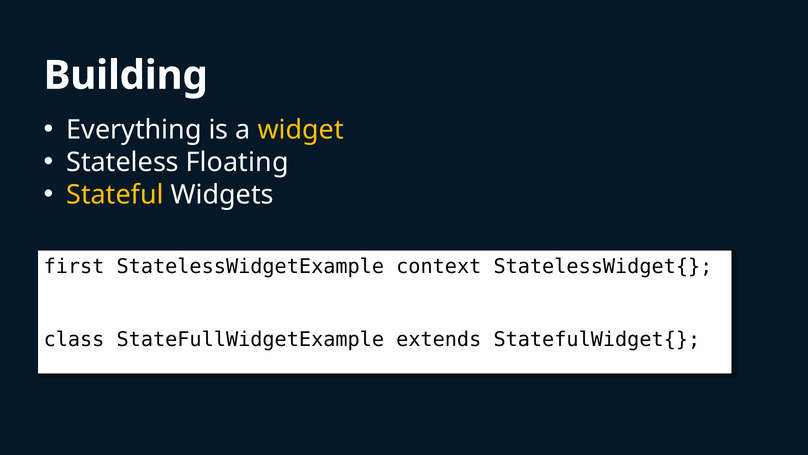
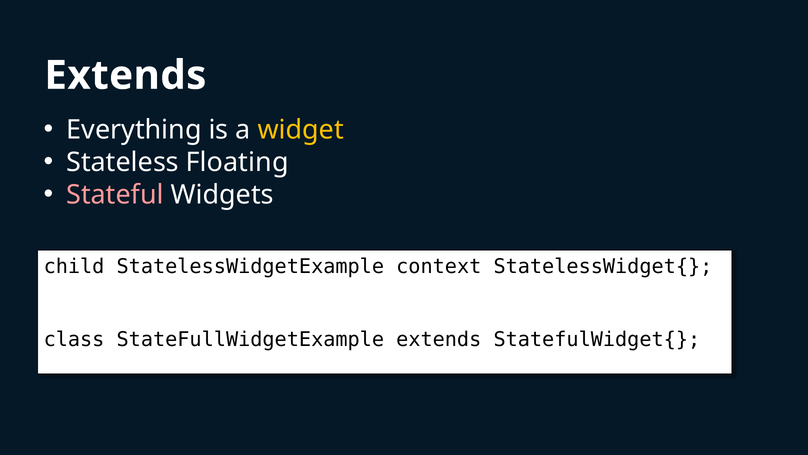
Building: Building -> Extends (125, 75)
Stateful colour: yellow -> pink (115, 194)
first: first -> child (74, 267)
